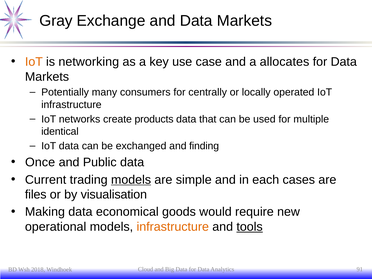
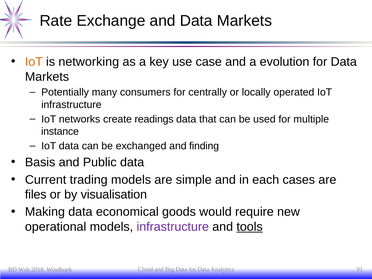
Gray: Gray -> Rate (56, 21)
allocates: allocates -> evolution (285, 62)
products: products -> readings (154, 119)
identical: identical -> instance (60, 132)
Once: Once -> Basis (40, 162)
models underline: present -> none (131, 180)
infrastructure colour: orange -> purple (173, 227)
